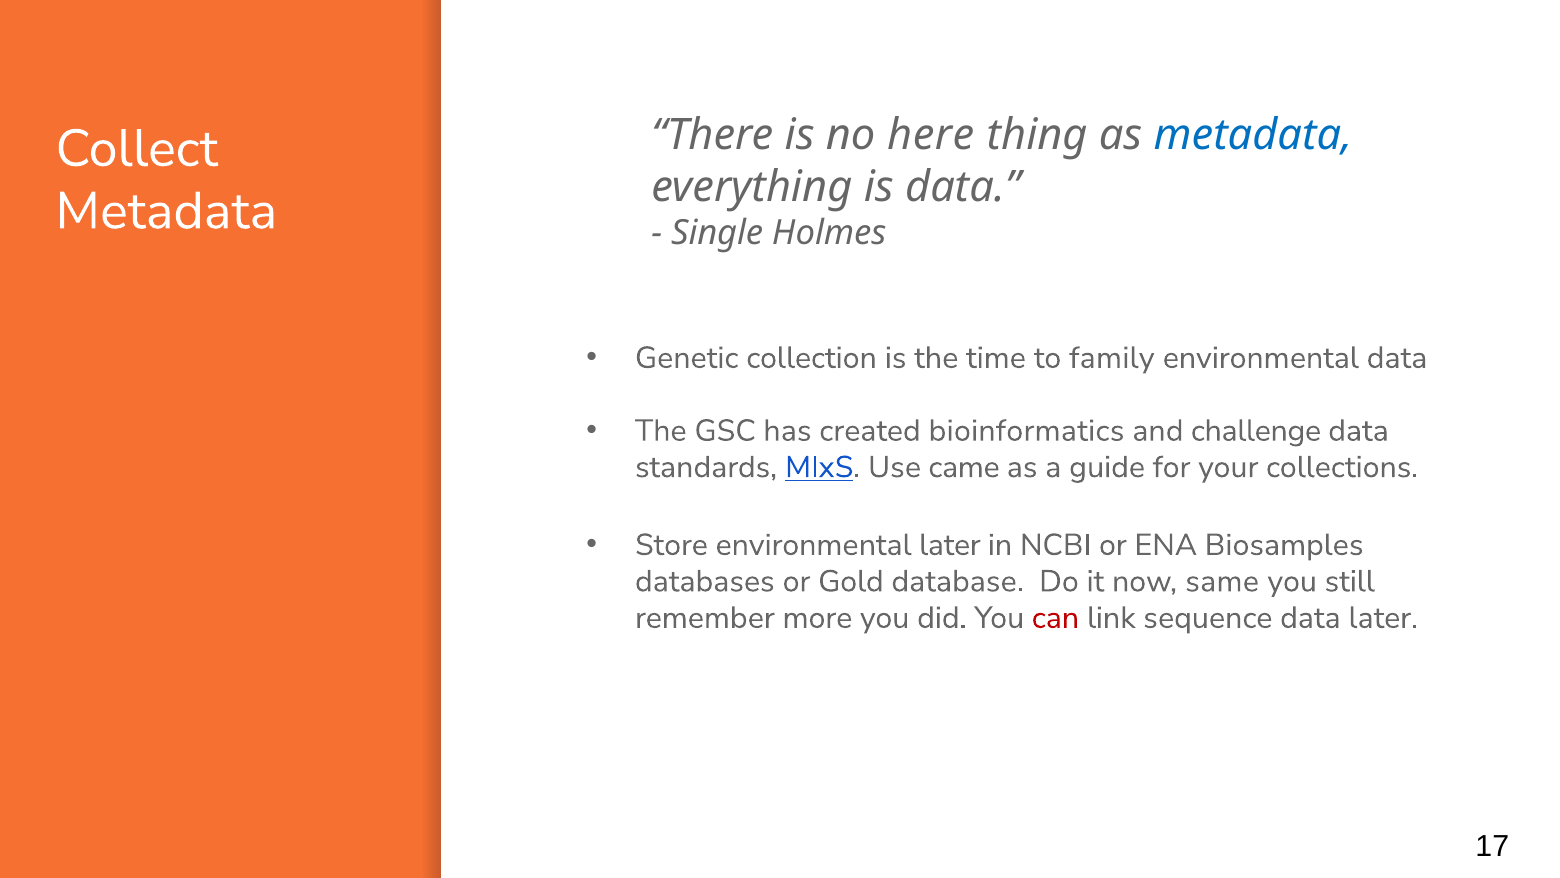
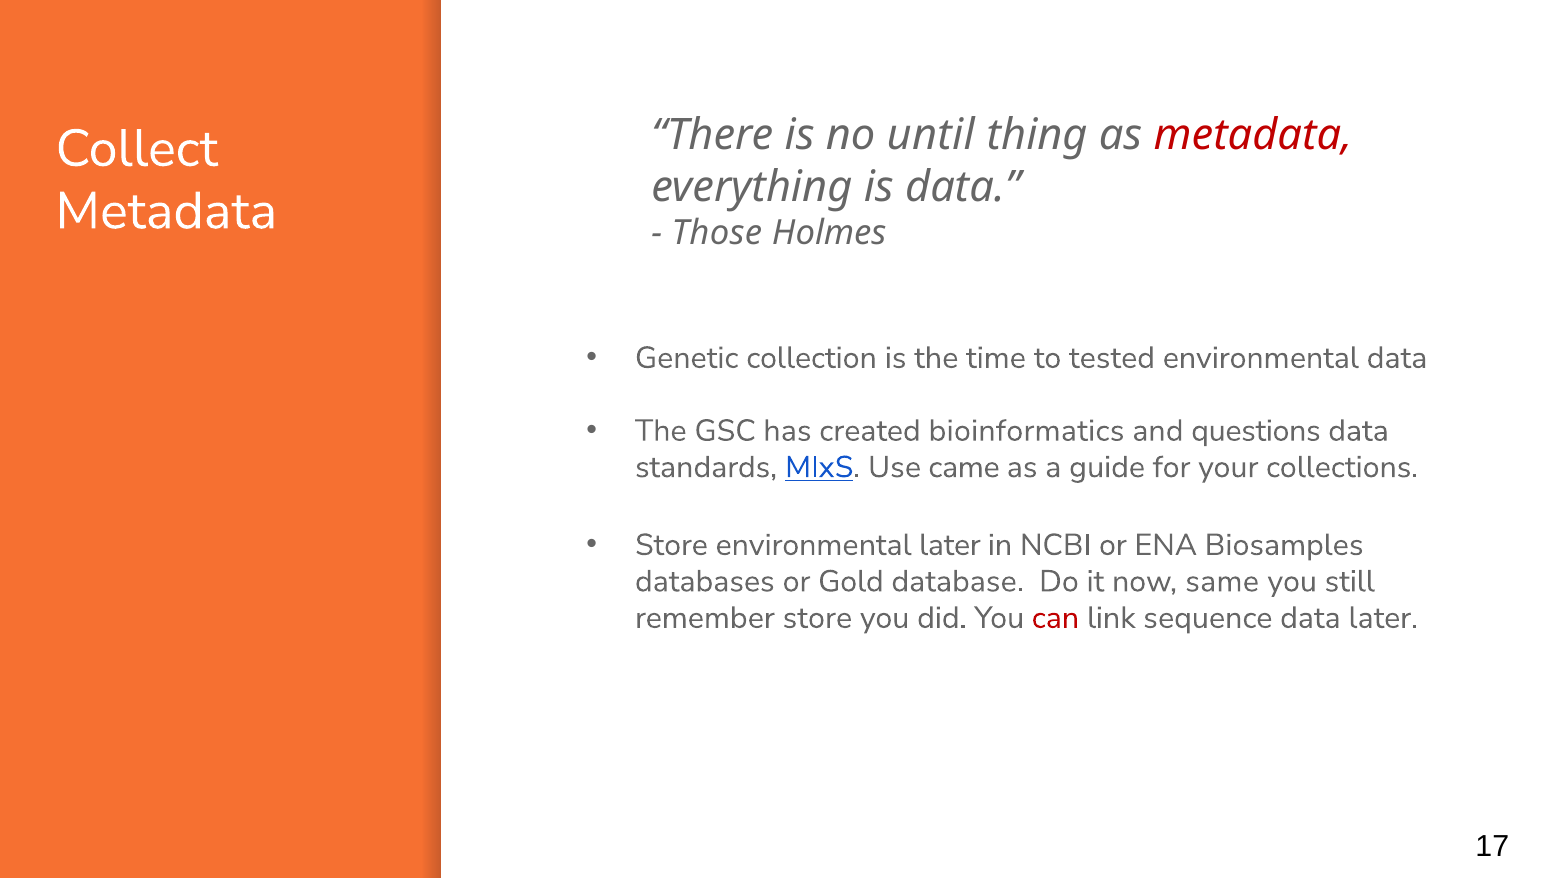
here: here -> until (931, 135)
metadata colour: blue -> red (1253, 135)
Single: Single -> Those (717, 233)
family: family -> tested (1112, 358)
challenge: challenge -> questions (1256, 430)
remember more: more -> store (817, 617)
